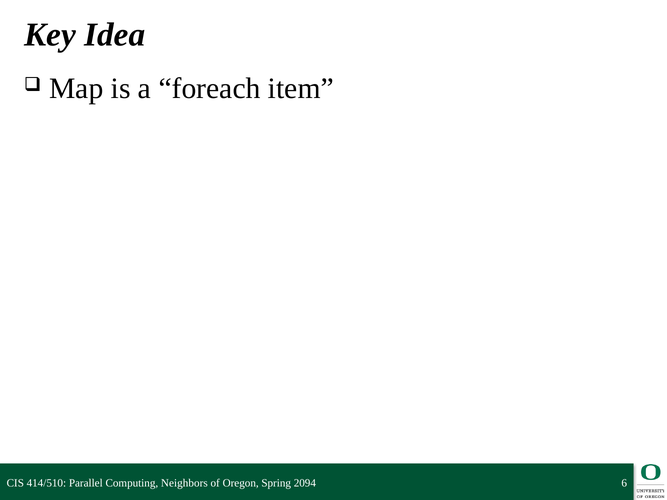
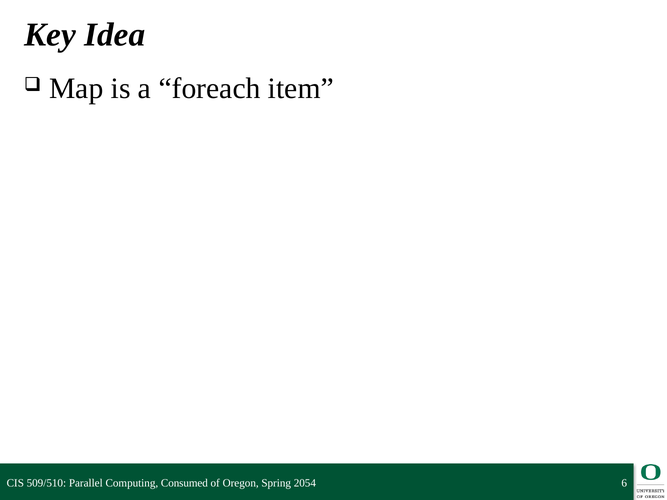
414/510: 414/510 -> 509/510 (46, 483)
Neighbors: Neighbors -> Consumed (184, 483)
2094: 2094 -> 2054 (305, 483)
